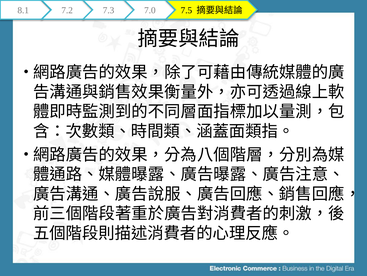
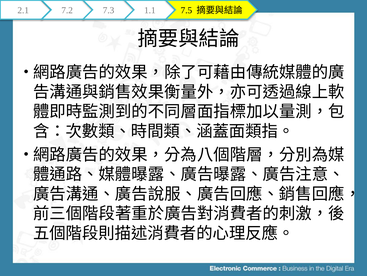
8.1: 8.1 -> 2.1 (23, 10)
7.0: 7.0 -> 1.1 (150, 10)
